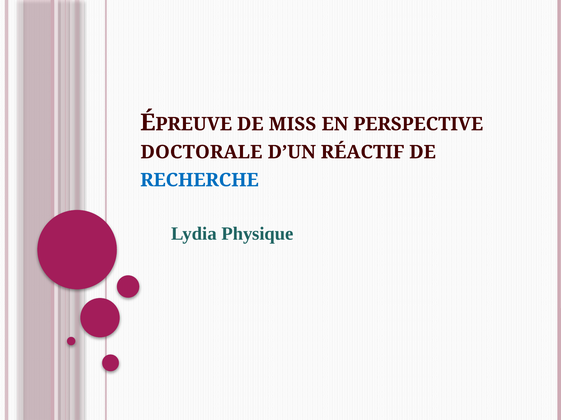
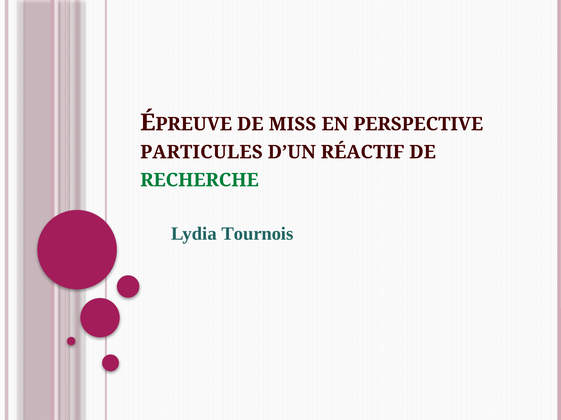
DOCTORALE: DOCTORALE -> PARTICULES (201, 152)
RECHERCHE colour: blue -> green (199, 180)
Physique: Physique -> Tournois (257, 234)
